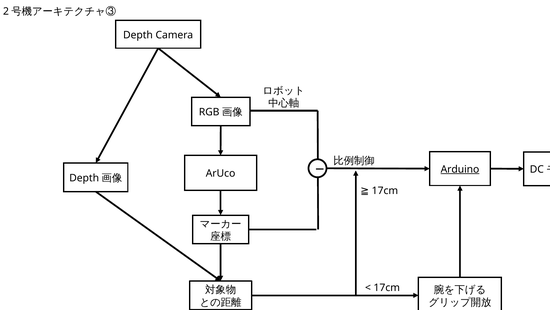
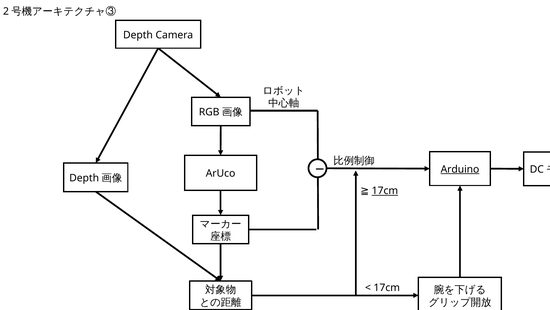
17cm underline: none -> present (385, 190)
